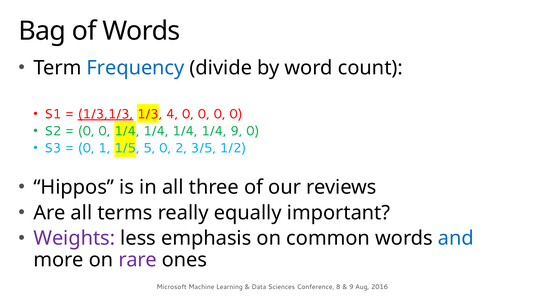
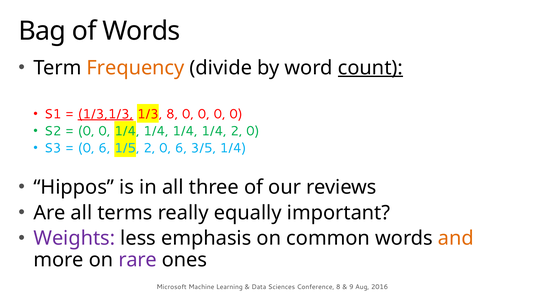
Frequency colour: blue -> orange (136, 68)
count underline: none -> present (370, 68)
1/3 4: 4 -> 8 (172, 114)
1/4 9: 9 -> 2 (236, 131)
1: 1 -> 6 (104, 148)
1/5 5: 5 -> 2 (149, 148)
2: 2 -> 6 (181, 148)
3/5 1/2: 1/2 -> 1/4 (233, 148)
and colour: blue -> orange (456, 239)
